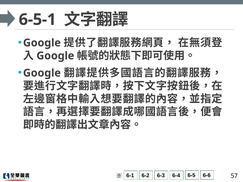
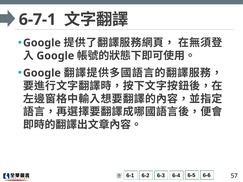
6-5-1: 6-5-1 -> 6-7-1 (37, 20)
